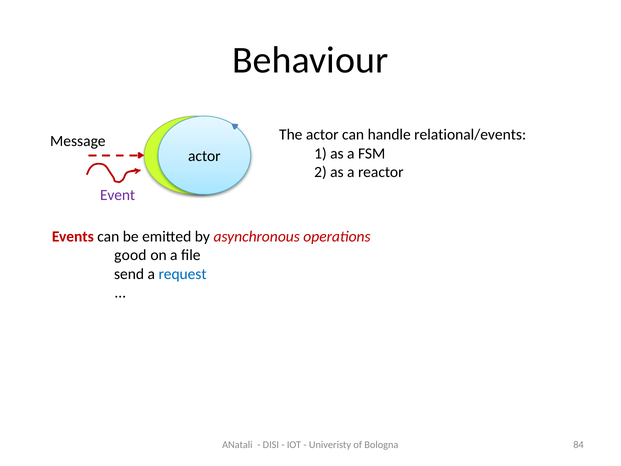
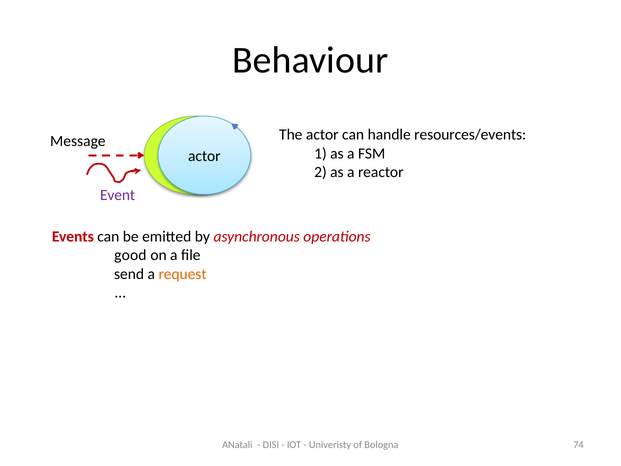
relational/events: relational/events -> resources/events (470, 135)
request colour: blue -> orange (183, 274)
84: 84 -> 74 (578, 445)
